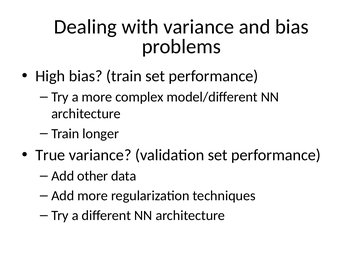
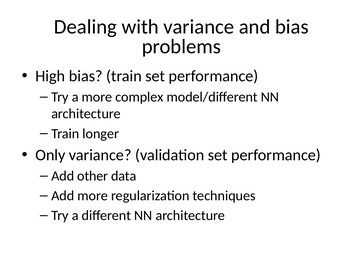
True: True -> Only (50, 155)
